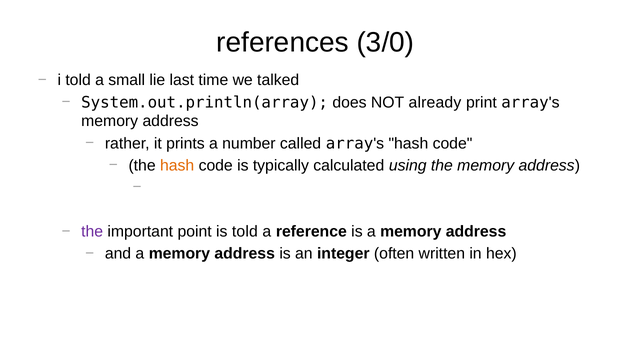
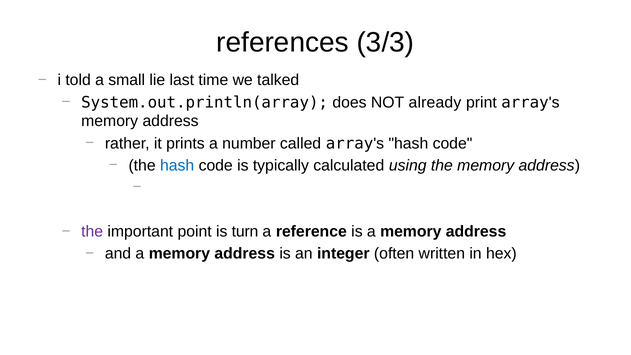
3/0: 3/0 -> 3/3 (385, 43)
hash colour: orange -> blue (177, 165)
is told: told -> turn (245, 232)
